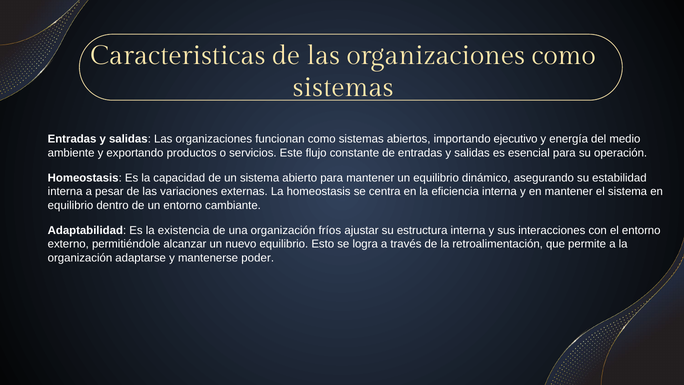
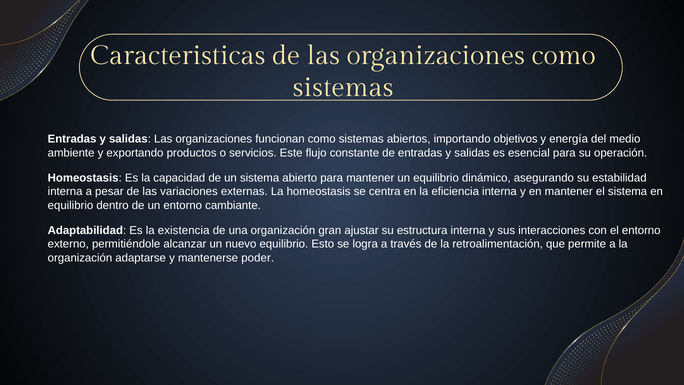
ejecutivo: ejecutivo -> objetivos (516, 139)
fríos: fríos -> gran (330, 230)
